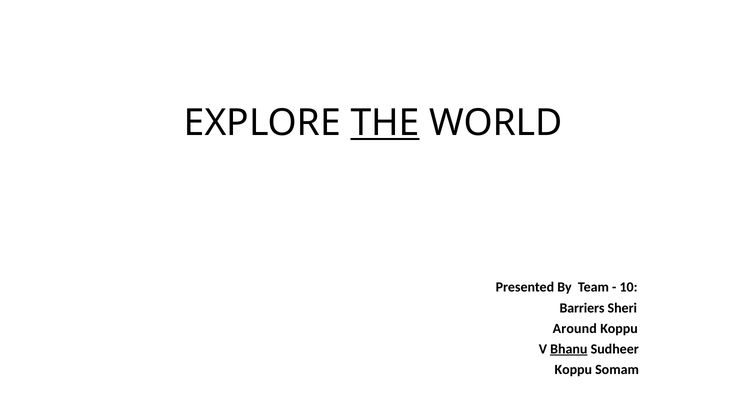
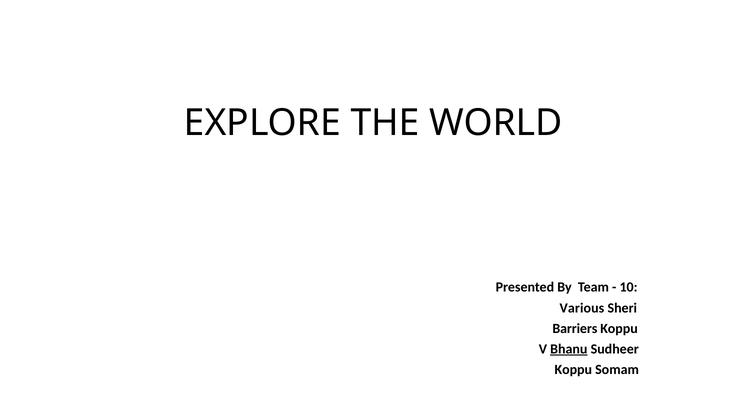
THE underline: present -> none (385, 123)
Barriers: Barriers -> Various (582, 308)
Around: Around -> Barriers (575, 328)
